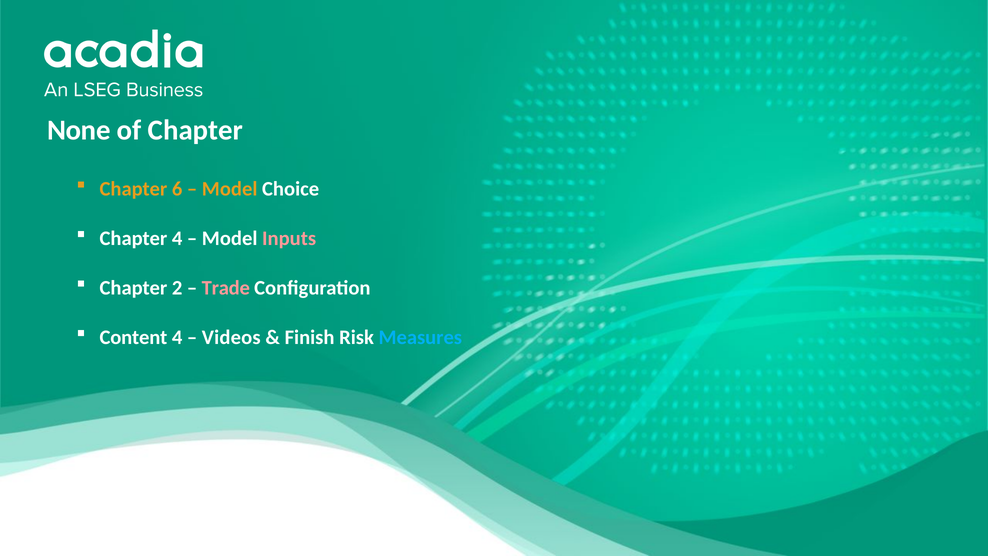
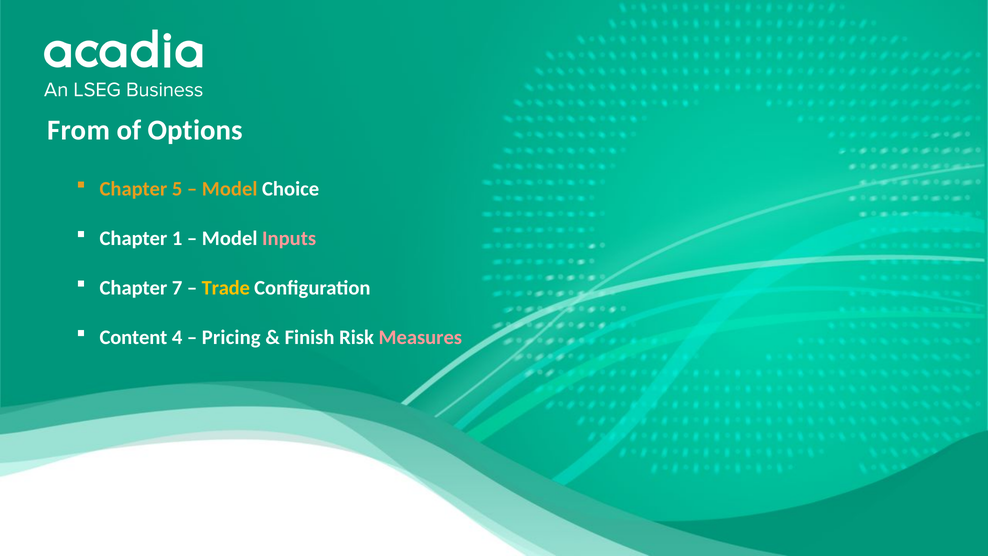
None: None -> From (79, 130)
of Chapter: Chapter -> Options (195, 130)
6: 6 -> 5 (177, 189)
Chapter 4: 4 -> 1 (177, 238)
2: 2 -> 7 (177, 288)
Trade colour: pink -> yellow (226, 288)
Videos: Videos -> Pricing (231, 337)
Measures colour: light blue -> pink (420, 337)
